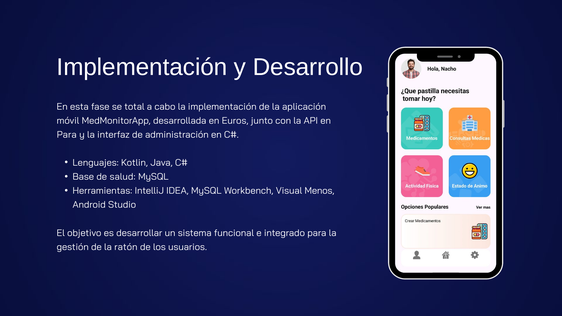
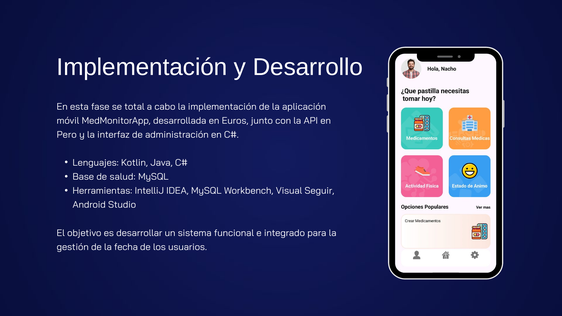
Para: Para -> Pero (67, 135)
Menos: Menos -> Seguir (319, 191)
ratón: ratón -> fecha (126, 247)
